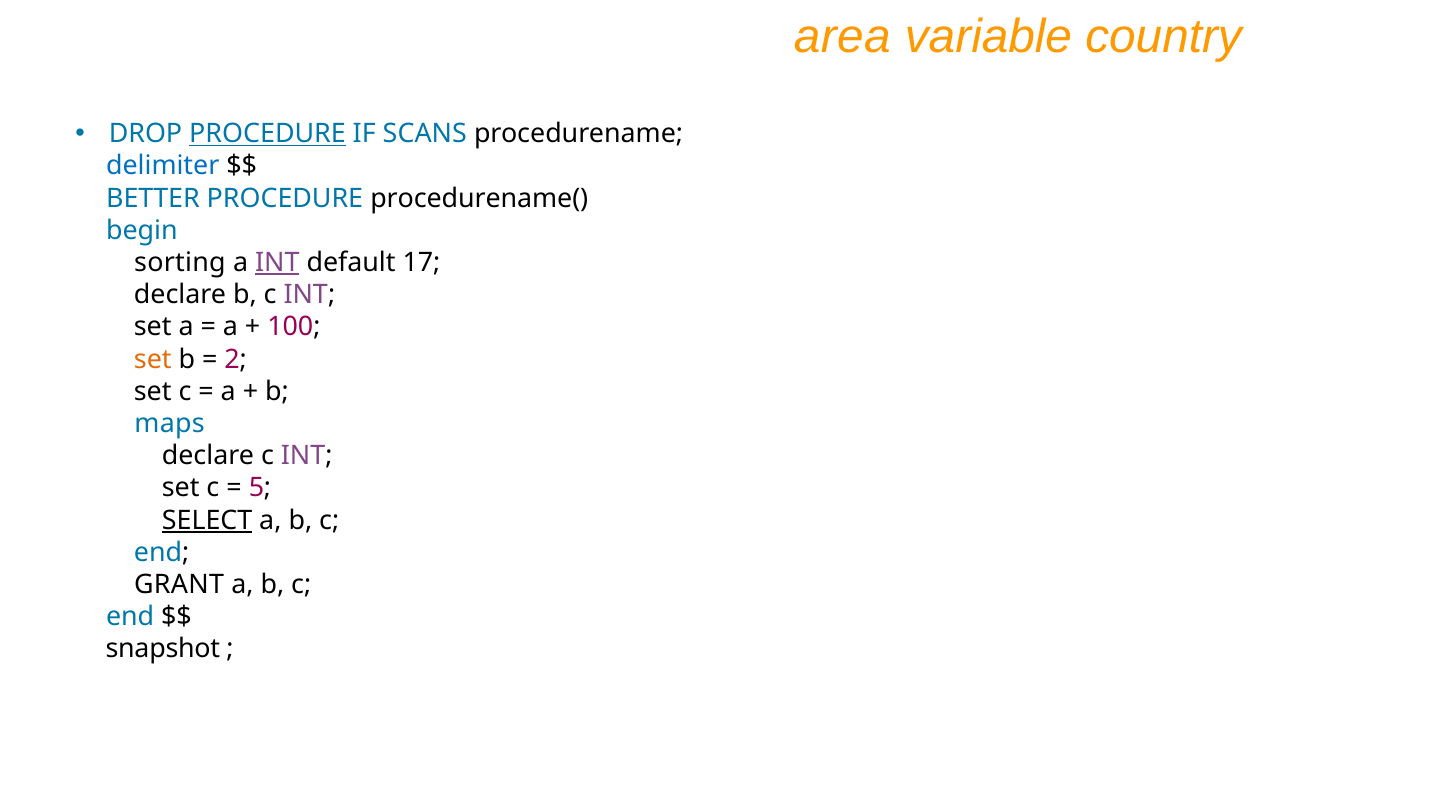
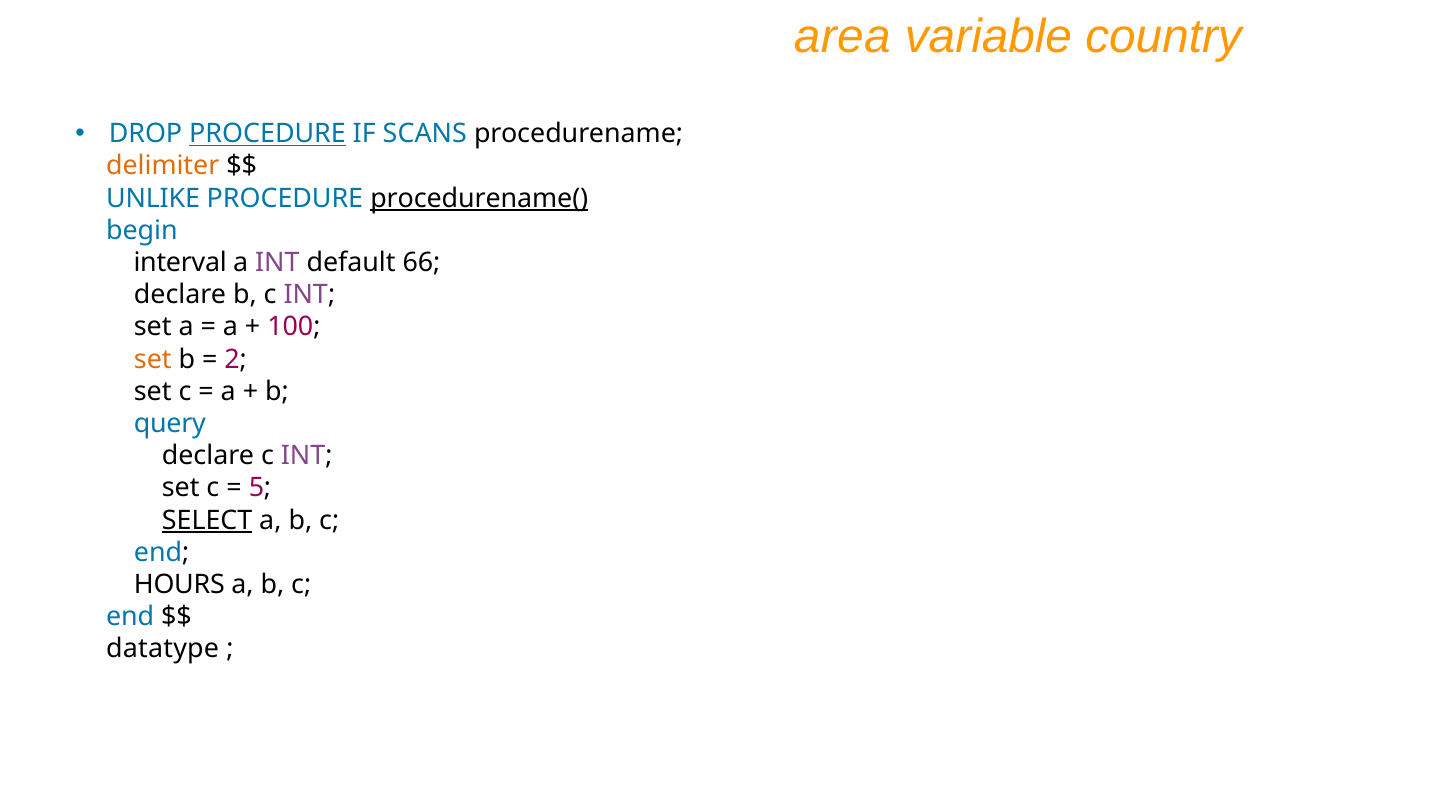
delimiter colour: blue -> orange (163, 166)
BETTER: BETTER -> UNLIKE (153, 198)
procedurename( underline: none -> present (479, 198)
sorting: sorting -> interval (180, 263)
INT underline: present -> none (277, 263)
17: 17 -> 66 (421, 263)
maps: maps -> query (170, 424)
GRANT: GRANT -> HOURS (179, 585)
snapshot: snapshot -> datatype (163, 649)
